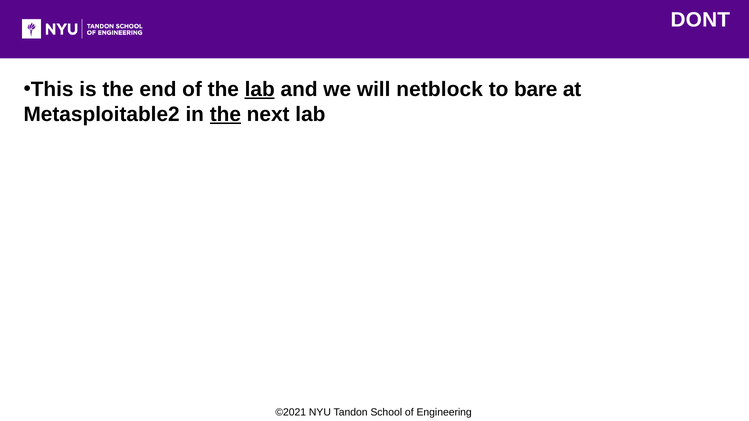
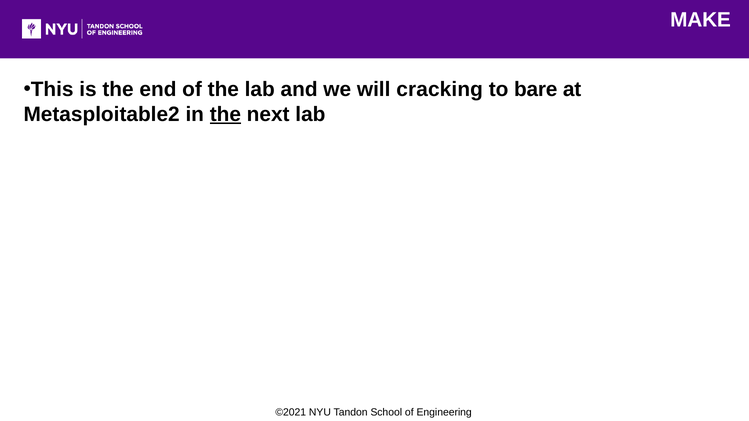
DONT: DONT -> MAKE (700, 20)
lab underline: present -> none (260, 89)
netblock: netblock -> cracking (440, 89)
